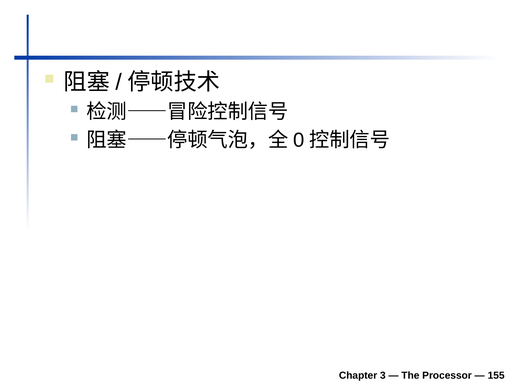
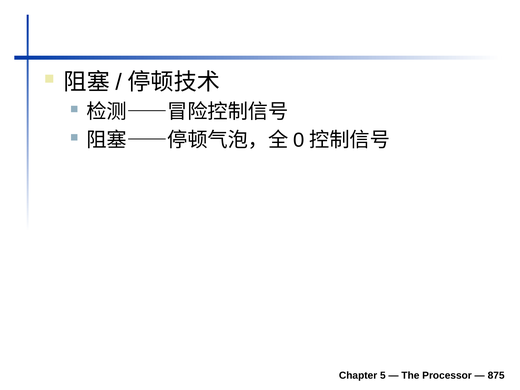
3: 3 -> 5 (383, 375)
155: 155 -> 875 (496, 375)
